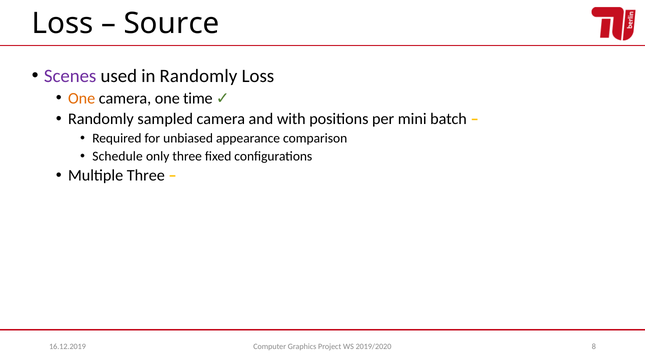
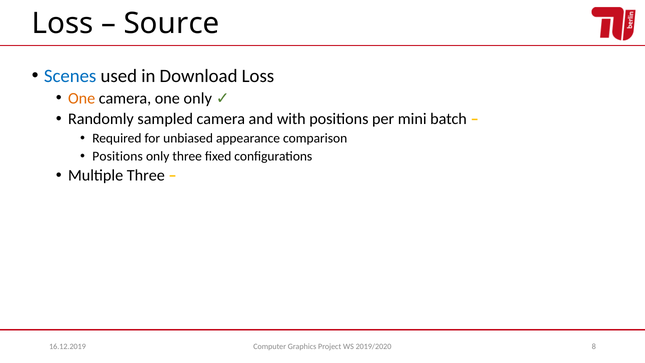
Scenes colour: purple -> blue (70, 76)
in Randomly: Randomly -> Download (199, 76)
one time: time -> only (198, 98)
Schedule: Schedule -> Positions (118, 156)
